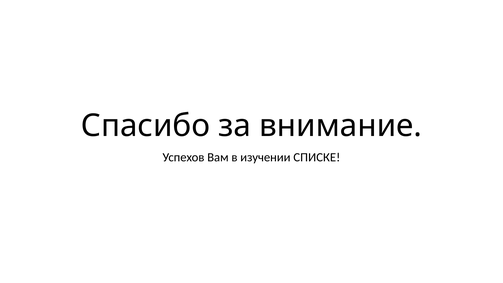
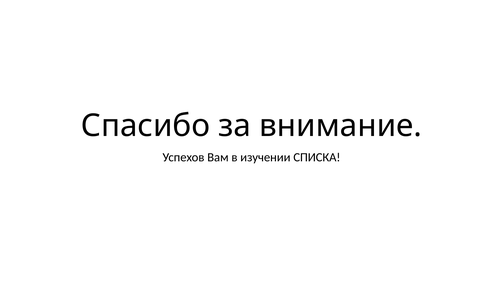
СПИСКЕ: СПИСКЕ -> СПИСКА (317, 157)
